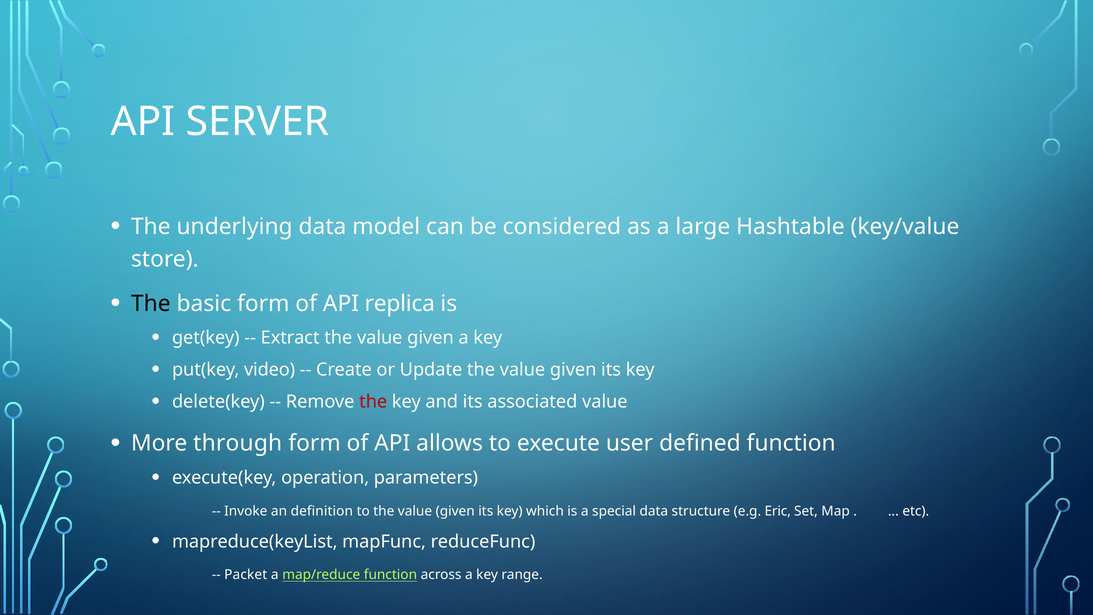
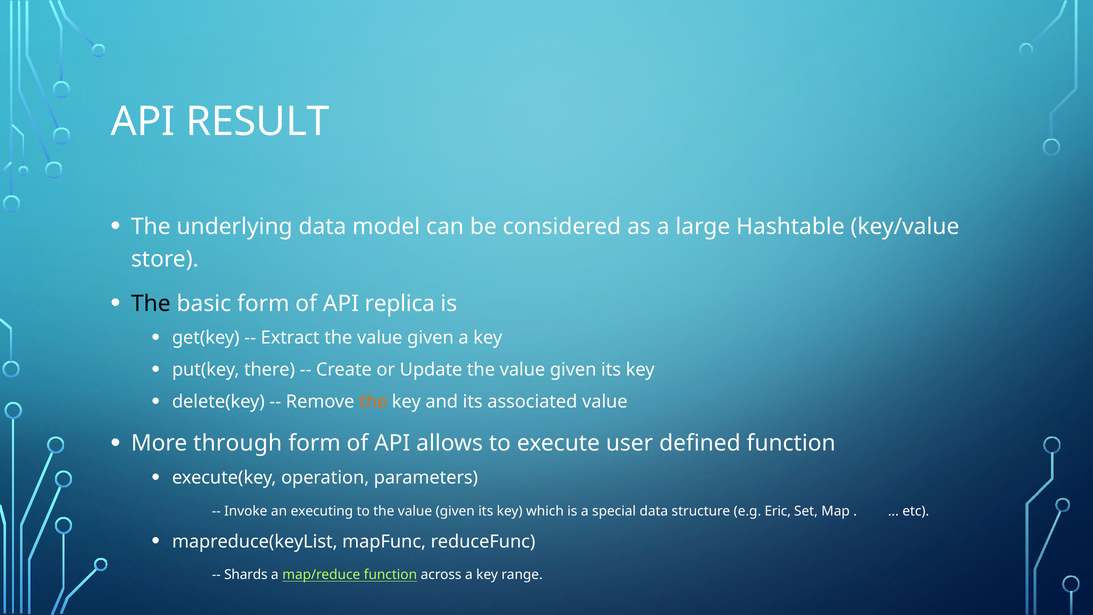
SERVER: SERVER -> RESULT (258, 121)
video: video -> there (270, 370)
the colour: red -> orange (373, 402)
definition: definition -> executing (322, 511)
Packet: Packet -> Shards (246, 575)
